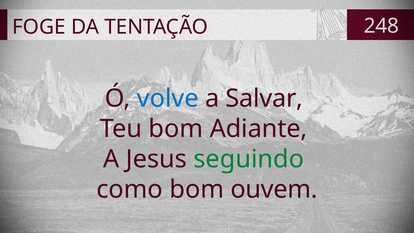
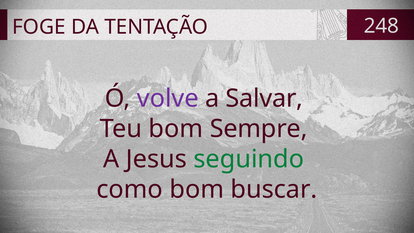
volve colour: blue -> purple (168, 98)
Adiante: Adiante -> Sempre (259, 129)
ouvem: ouvem -> buscar (274, 189)
